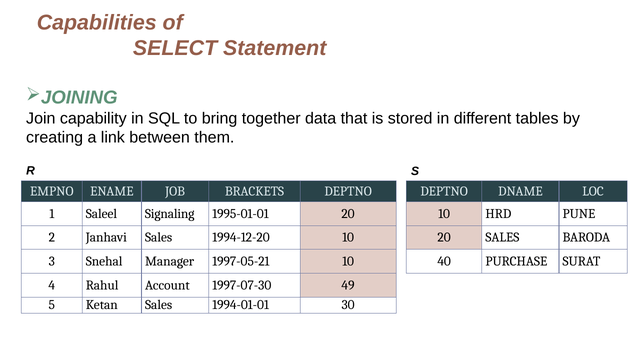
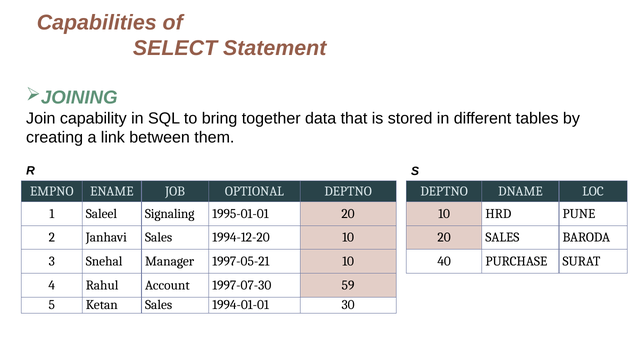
BRACKETS: BRACKETS -> OPTIONAL (254, 191)
49: 49 -> 59 (348, 285)
